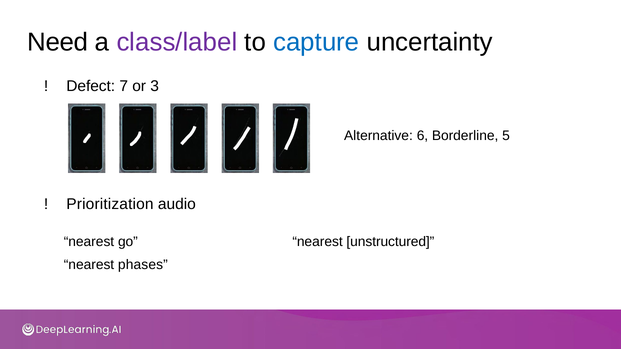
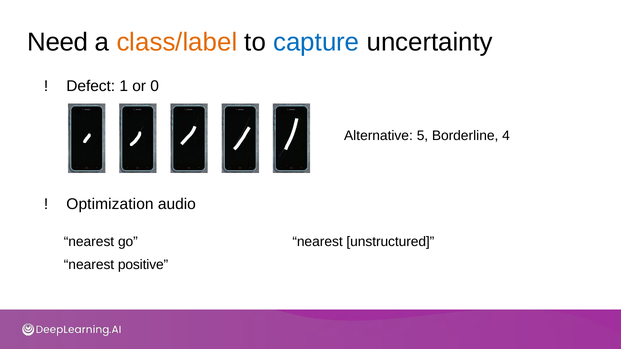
class/label colour: purple -> orange (177, 42)
7: 7 -> 1 (124, 86)
3: 3 -> 0 (155, 86)
6: 6 -> 5 (422, 136)
5: 5 -> 4 (506, 136)
Prioritization: Prioritization -> Optimization (110, 204)
phases: phases -> positive (143, 265)
